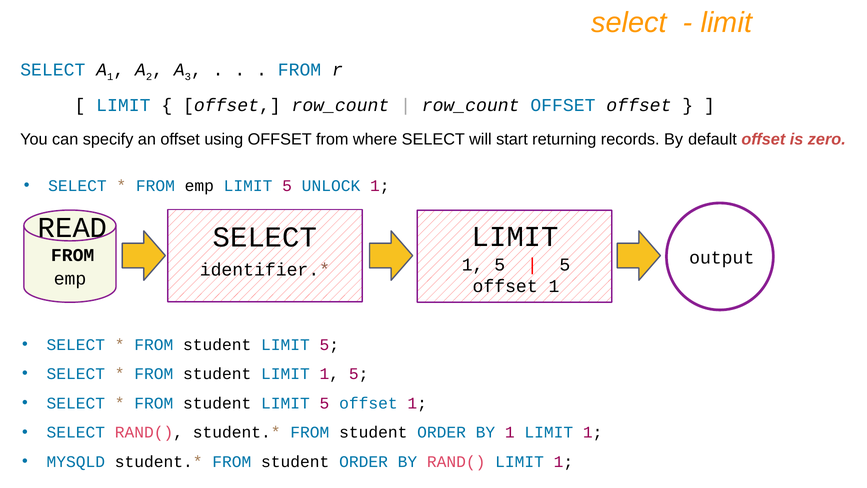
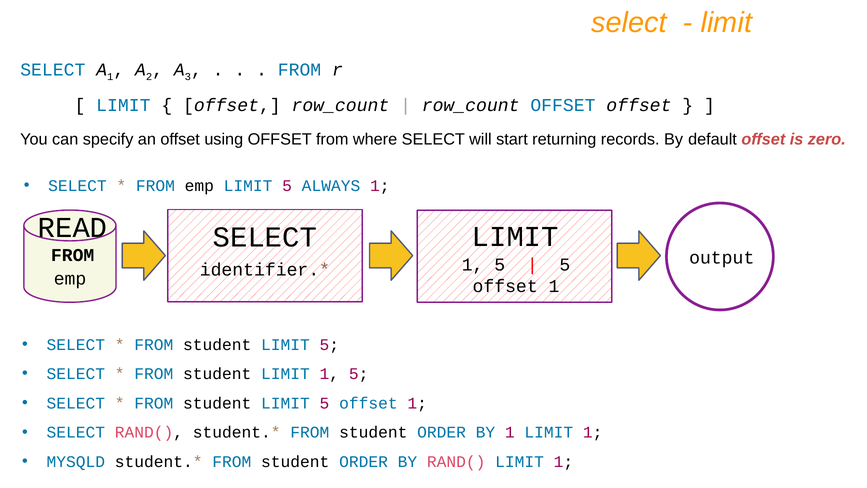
UNLOCK: UNLOCK -> ALWAYS (331, 186)
